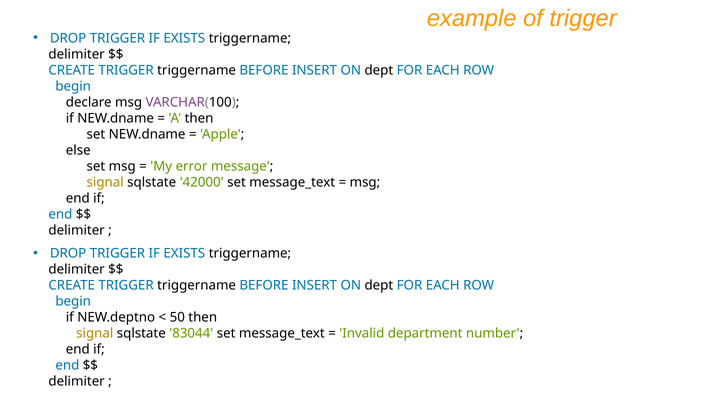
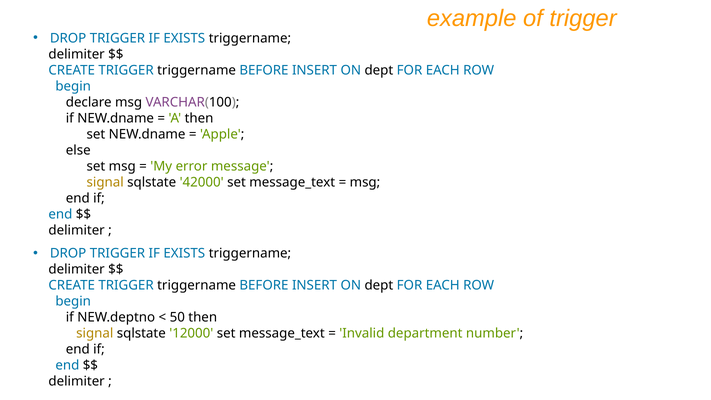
83044: 83044 -> 12000 (191, 333)
